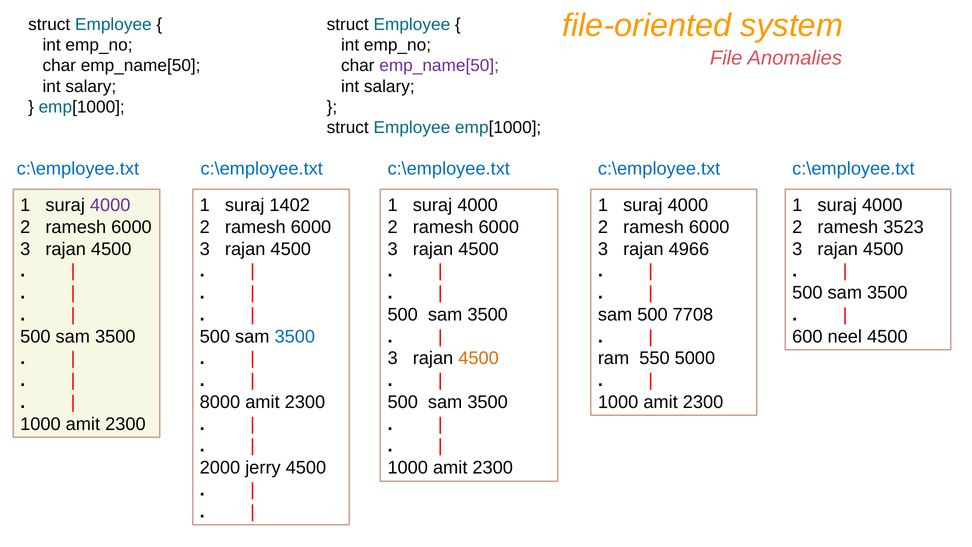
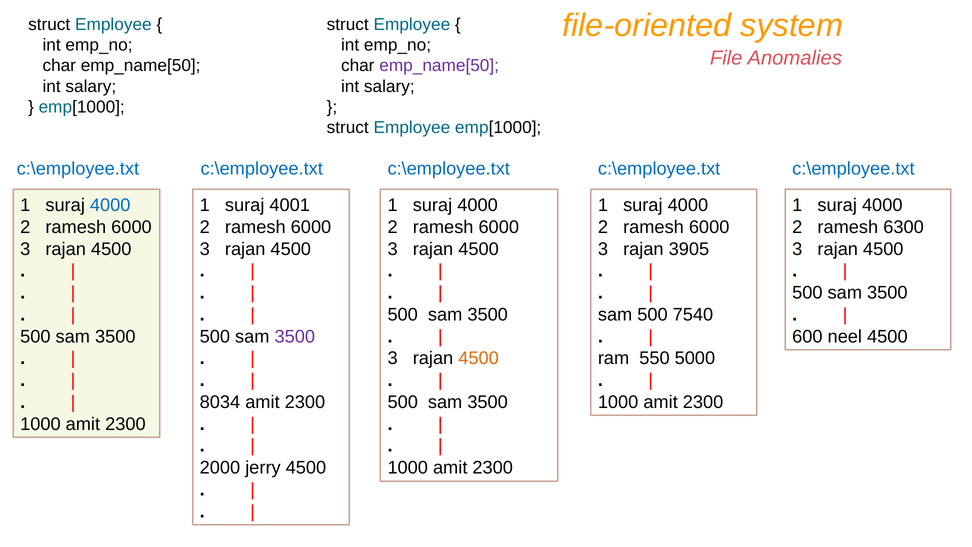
4000 colour: purple -> blue (110, 205)
1402: 1402 -> 4001 (290, 205)
3523: 3523 -> 6300 (904, 227)
4966: 4966 -> 3905 (689, 249)
7708: 7708 -> 7540 (693, 315)
3500 colour: blue -> purple (295, 336)
8000: 8000 -> 8034 (220, 402)
